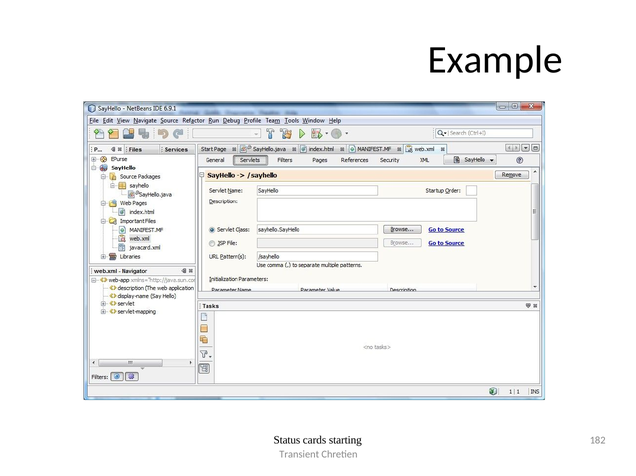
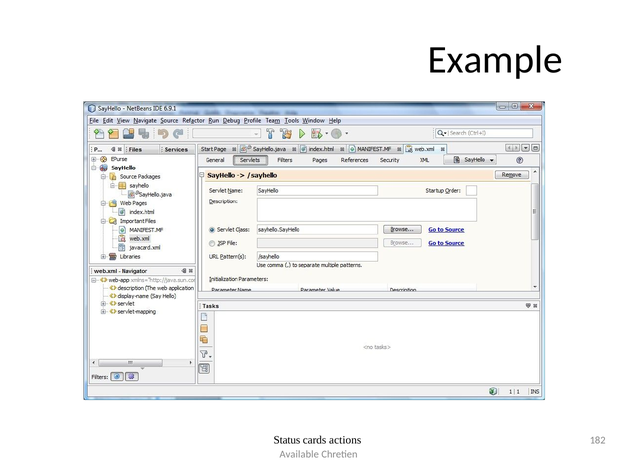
starting: starting -> actions (345, 441)
Transient: Transient -> Available (299, 455)
